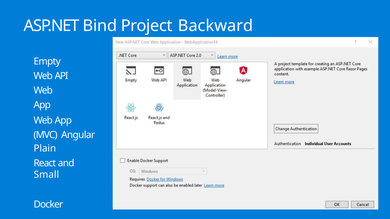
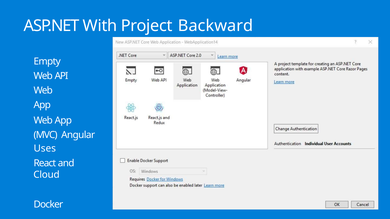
Bind: Bind -> With (100, 26)
Plain: Plain -> Uses (45, 149)
Small: Small -> Cloud (46, 175)
